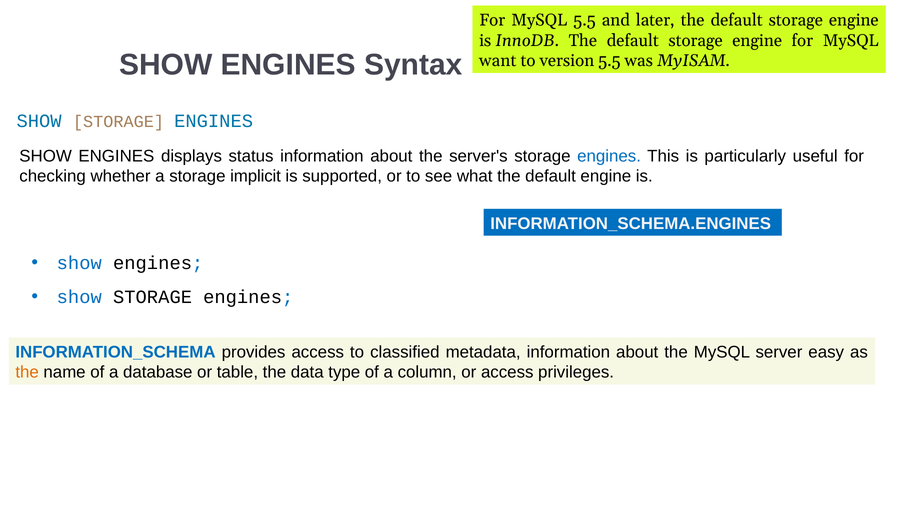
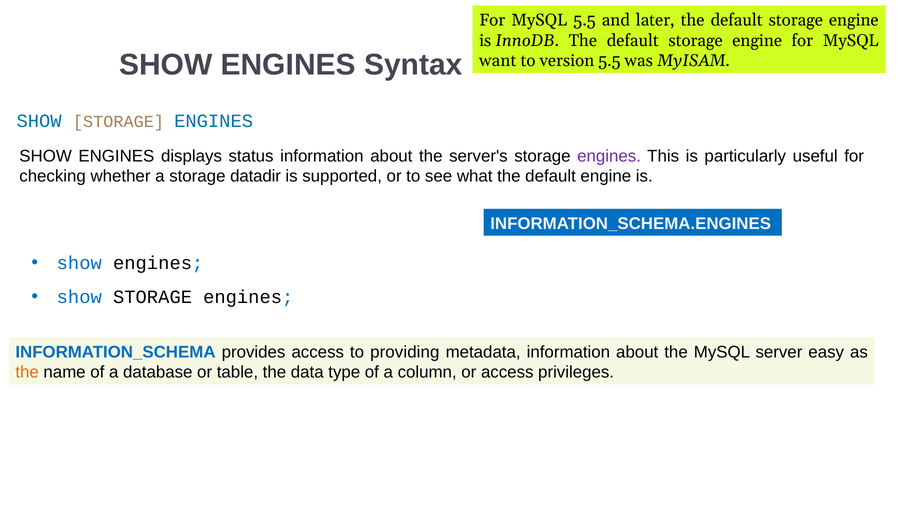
engines colour: blue -> purple (609, 156)
implicit: implicit -> datadir (256, 176)
classified: classified -> providing (405, 352)
